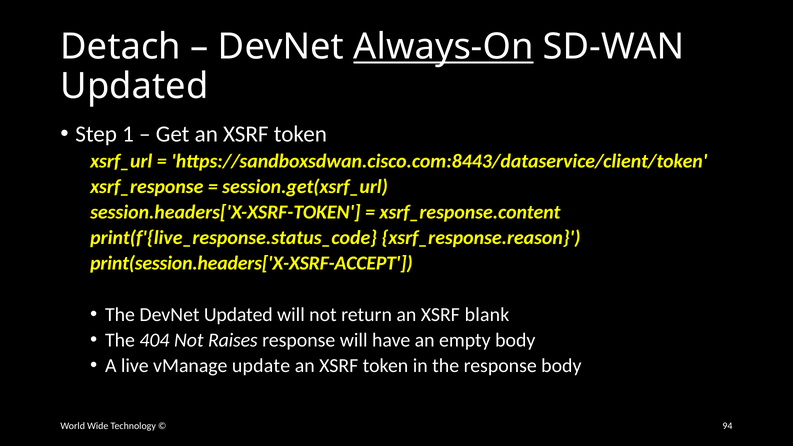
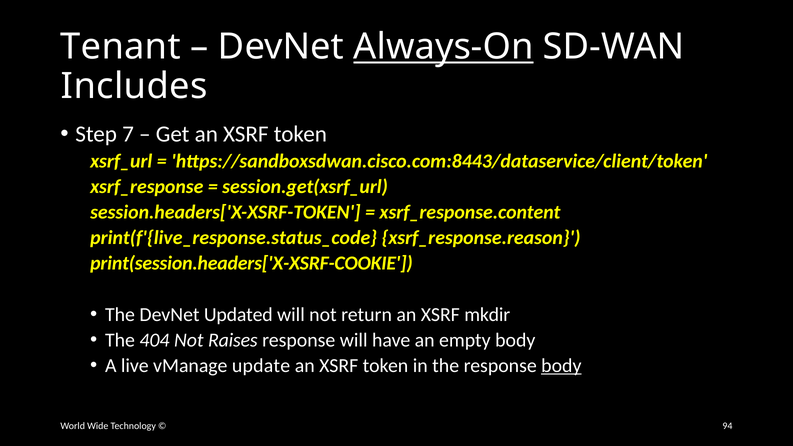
Detach: Detach -> Tenant (121, 47)
Updated: Updated -> Includes (134, 86)
1: 1 -> 7 (128, 134)
print(session.headers['X-XSRF-ACCEPT: print(session.headers['X-XSRF-ACCEPT -> print(session.headers['X-XSRF-COOKIE (251, 263)
blank: blank -> mkdir (487, 314)
body underline: none -> present (561, 366)
